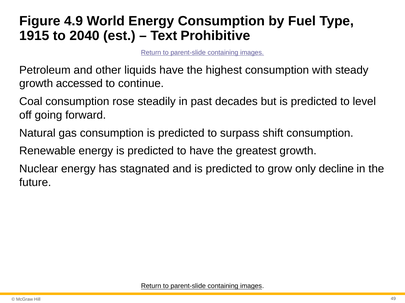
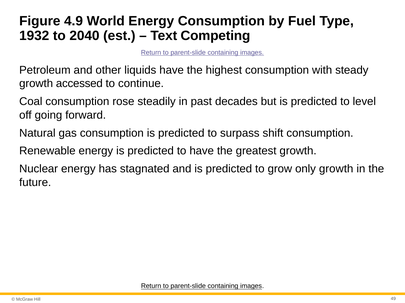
1915: 1915 -> 1932 (34, 36)
Prohibitive: Prohibitive -> Competing (215, 36)
only decline: decline -> growth (336, 169)
